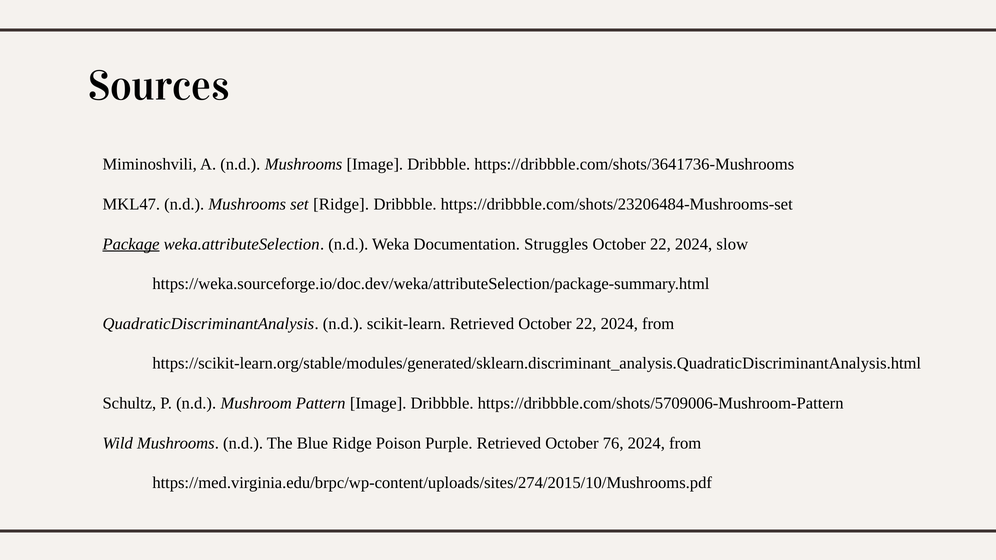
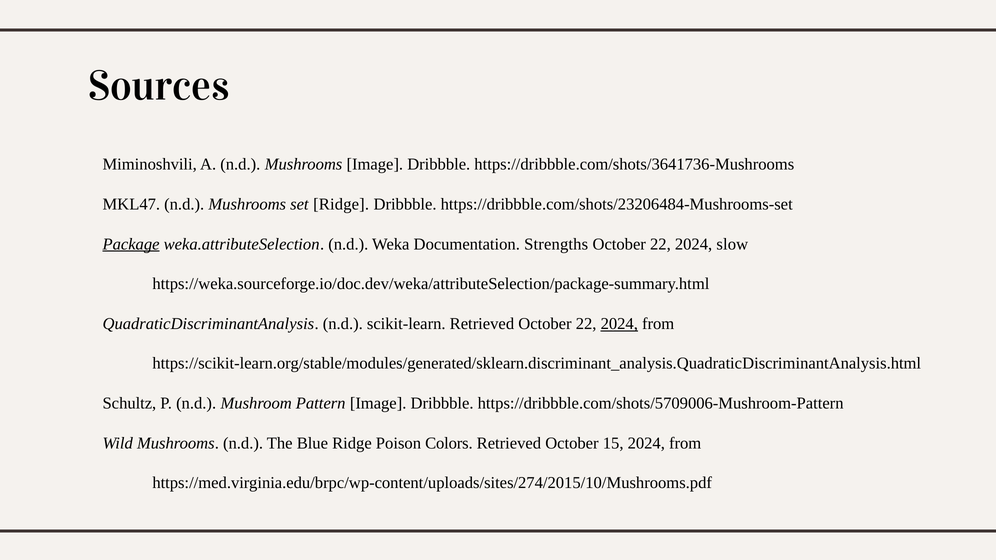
Struggles: Struggles -> Strengths (556, 244)
2024 underline: none -> present (619, 324)
Purple: Purple -> Colors (449, 443)
76: 76 -> 15 (613, 443)
